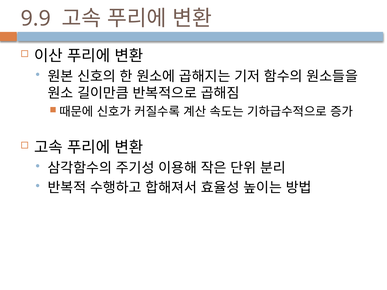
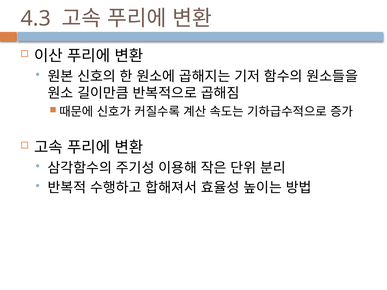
9.9: 9.9 -> 4.3 (36, 19)
